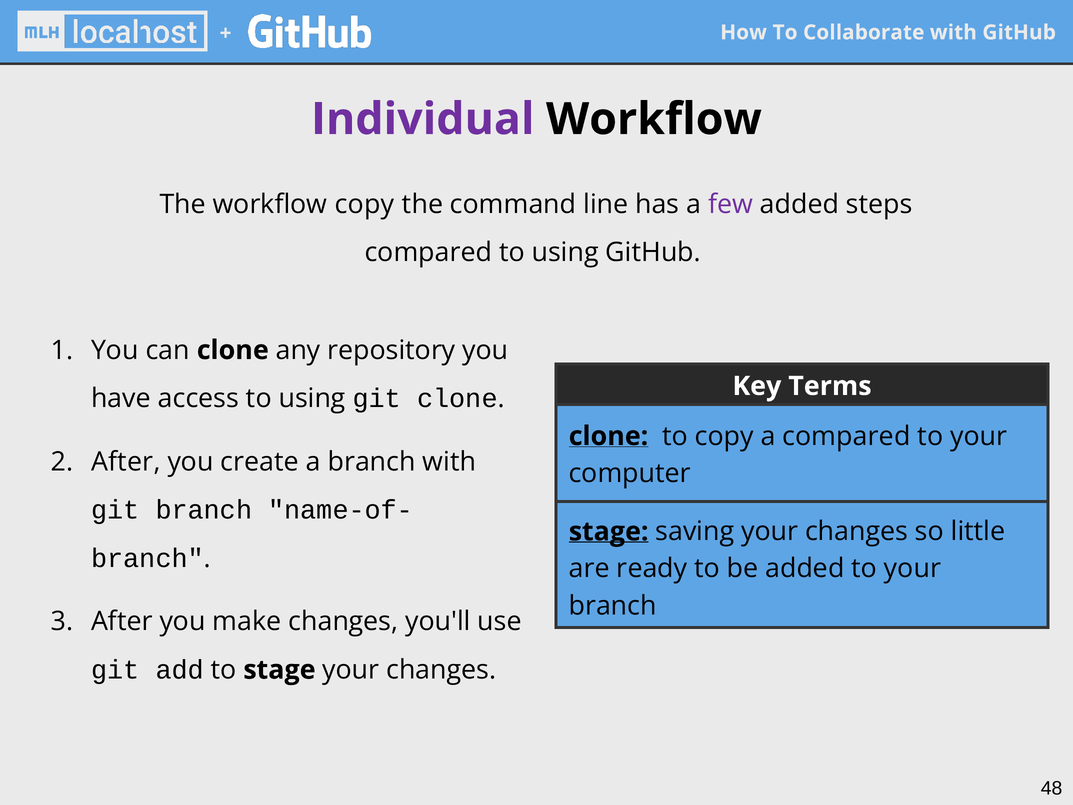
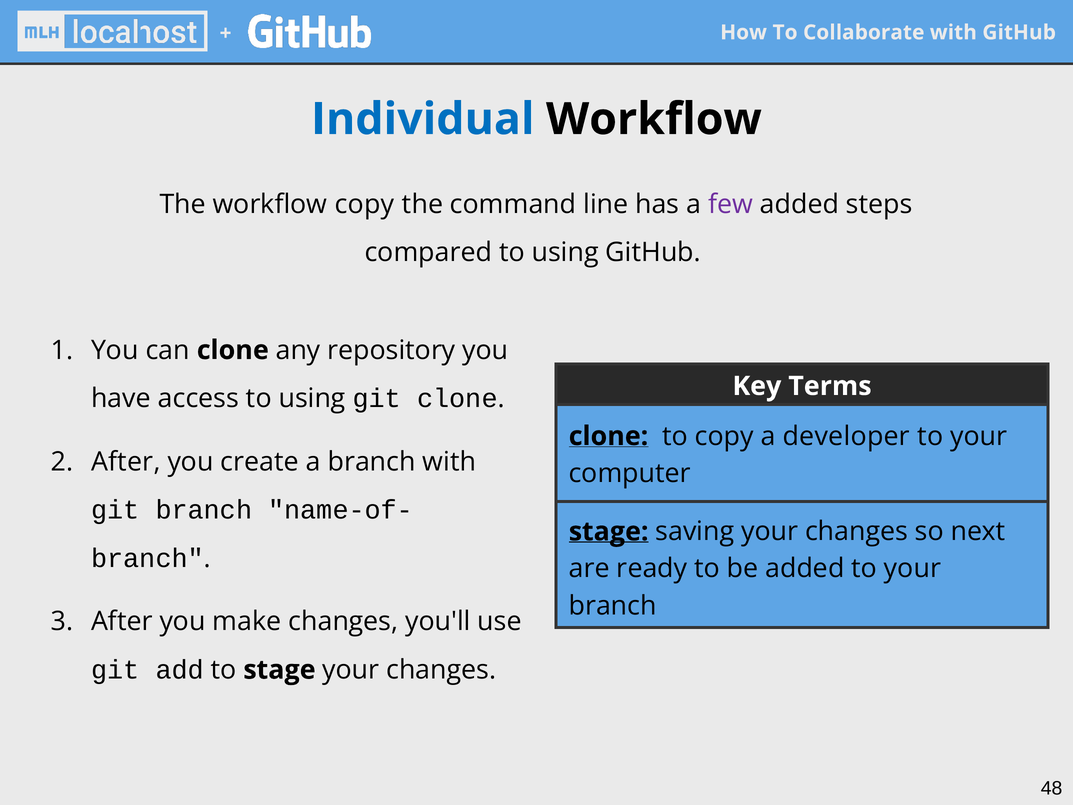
Individual colour: purple -> blue (423, 119)
a compared: compared -> developer (846, 436)
little: little -> next (978, 531)
